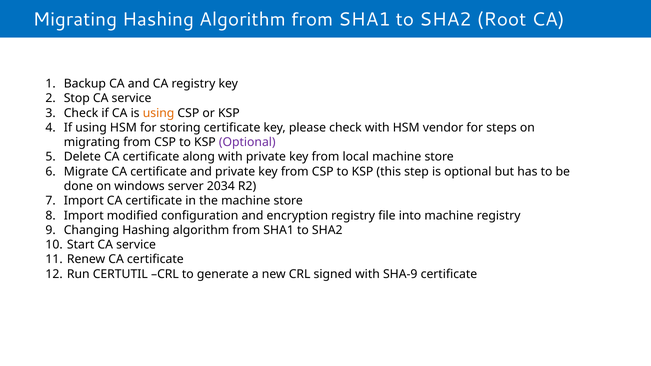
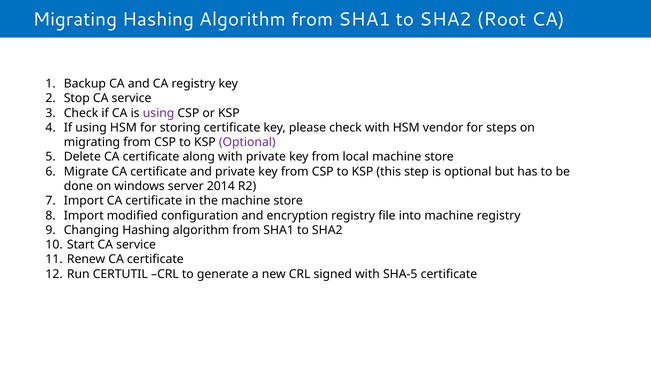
using colour: orange -> purple (159, 113)
2034: 2034 -> 2014 (221, 186)
SHA-9: SHA-9 -> SHA-5 (400, 274)
